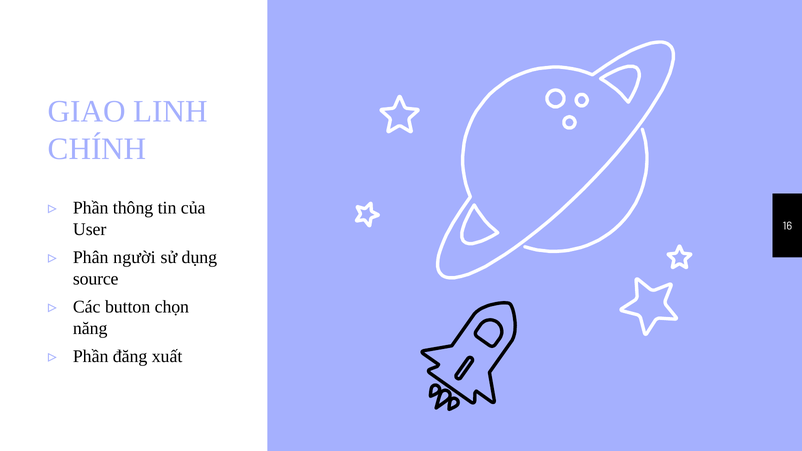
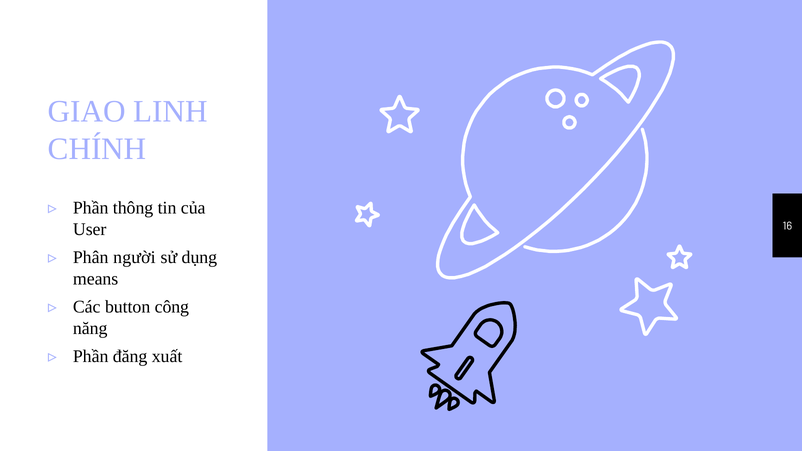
source: source -> means (96, 279)
chọn: chọn -> công (172, 307)
